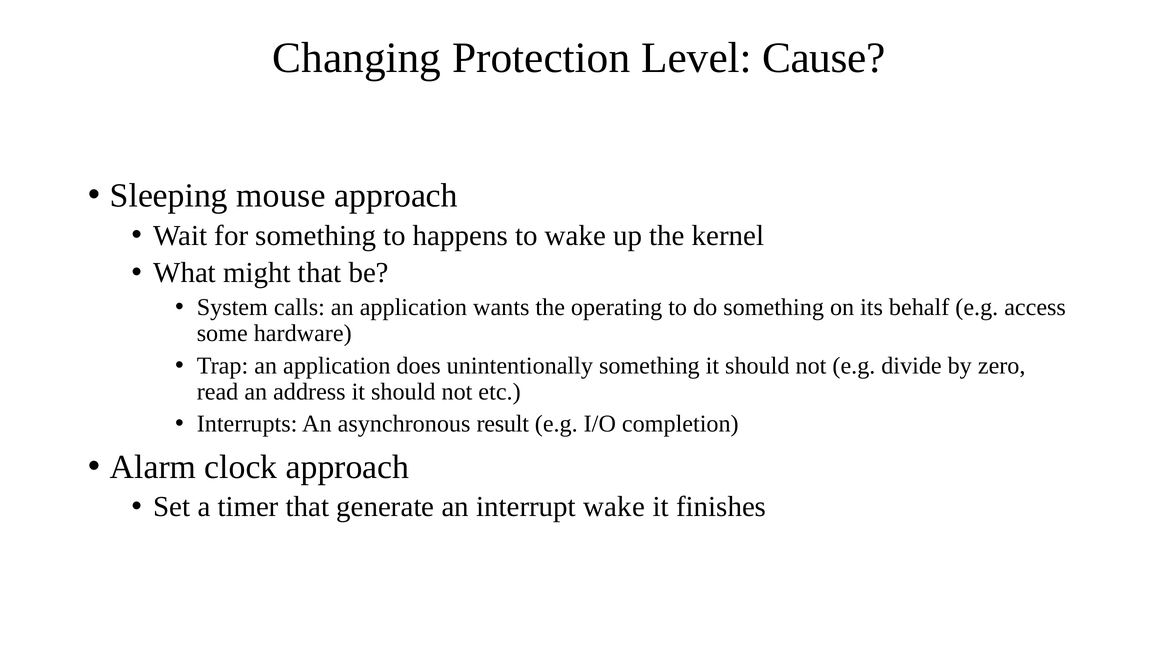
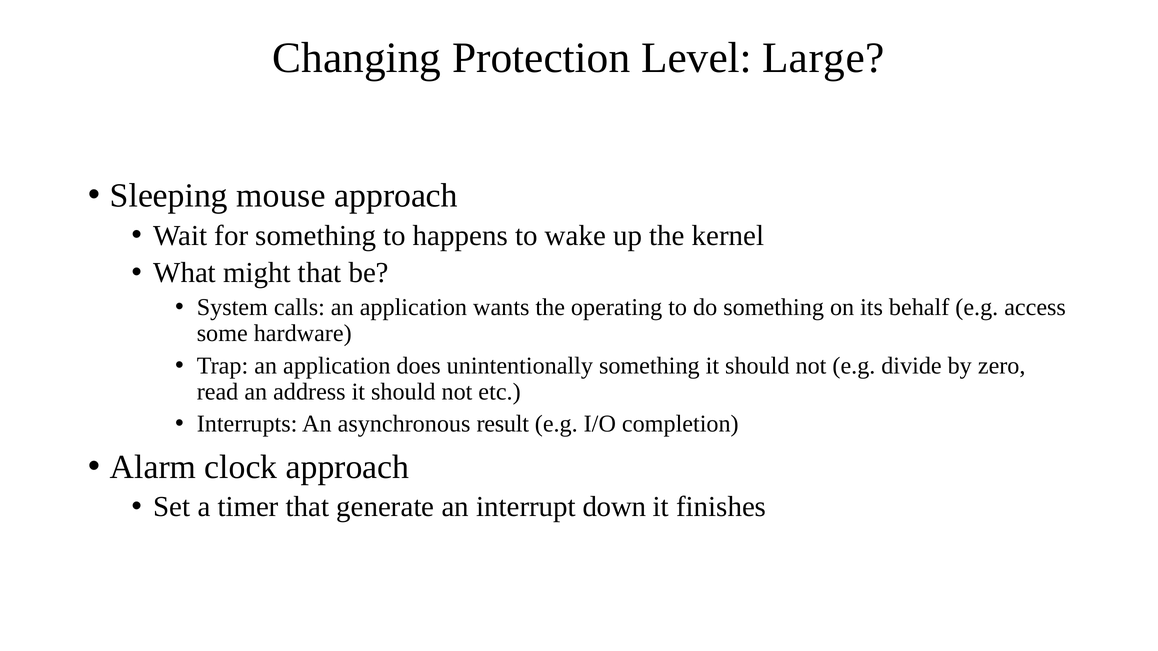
Cause: Cause -> Large (823, 58)
interrupt wake: wake -> down (614, 507)
